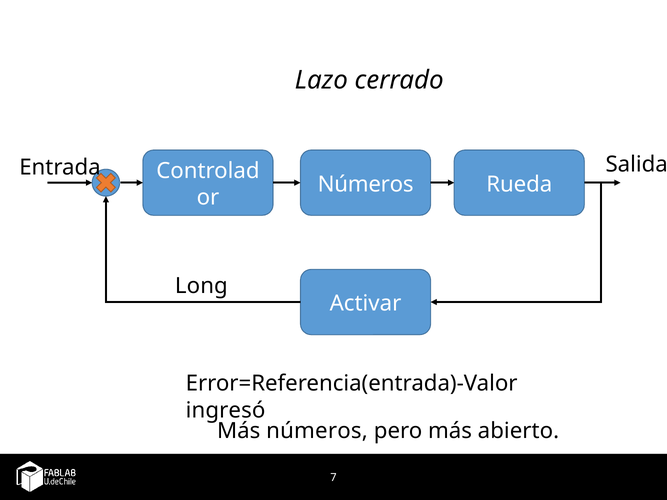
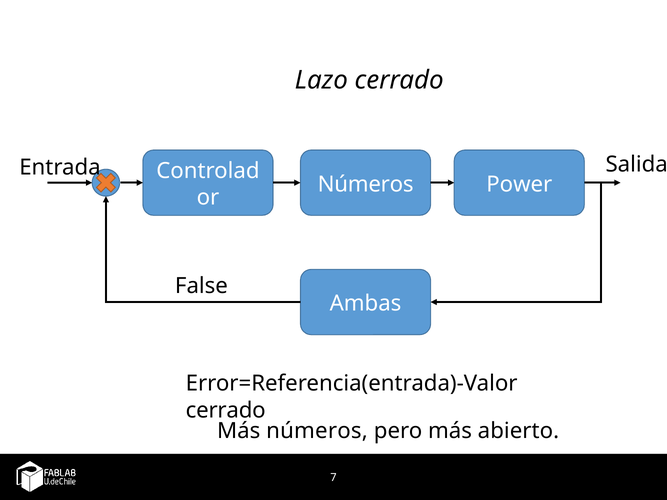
Rueda: Rueda -> Power (519, 184)
Long: Long -> False (201, 286)
Activar: Activar -> Ambas (366, 304)
ingresó: ingresó -> cerrado (226, 410)
